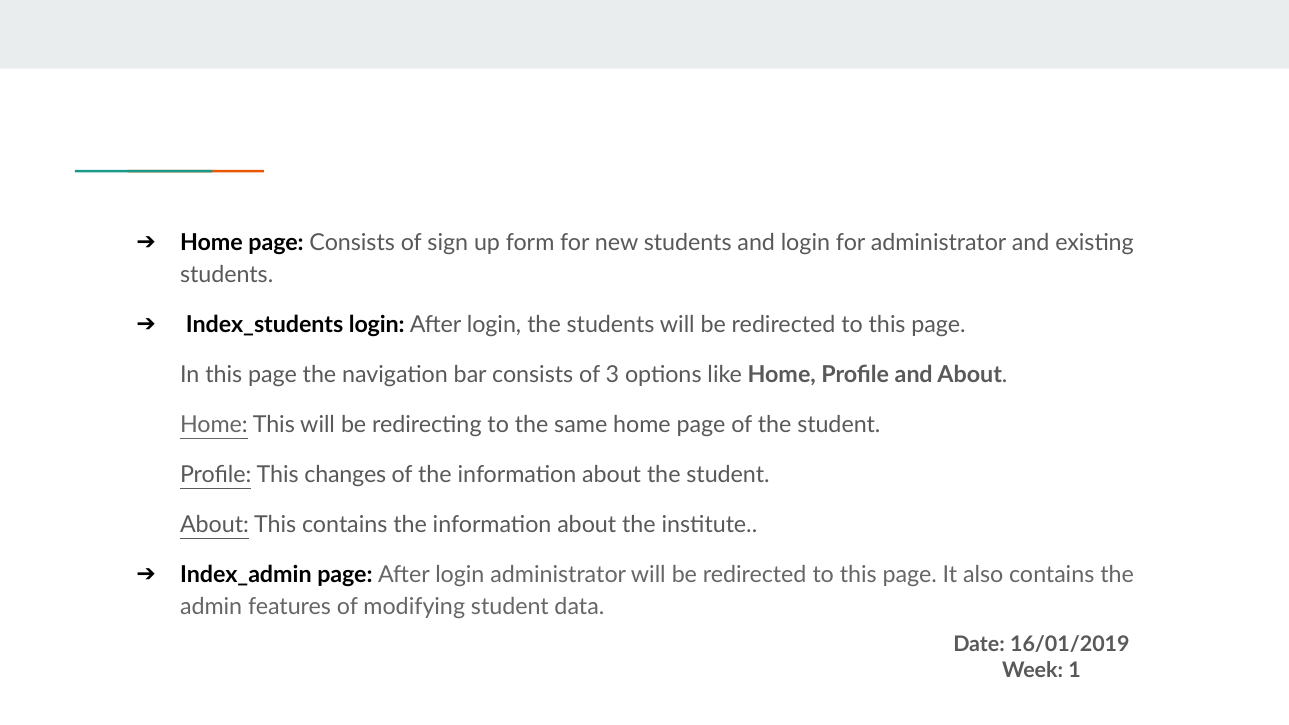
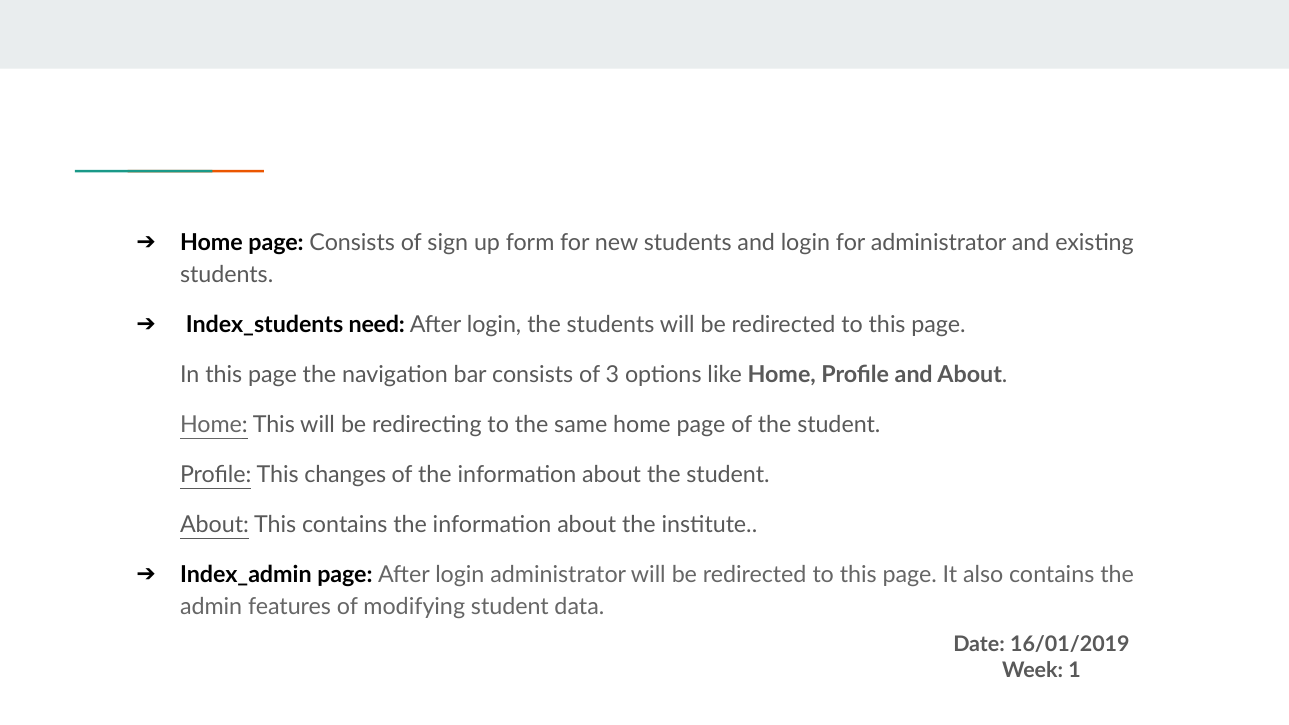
Index_students login: login -> need (377, 325)
